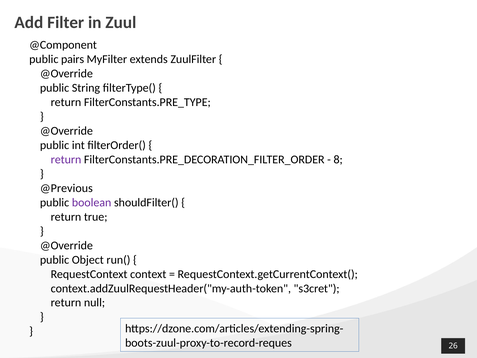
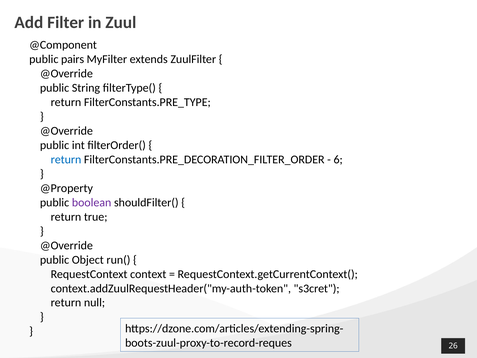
return colour: purple -> blue (66, 159)
8: 8 -> 6 (338, 159)
@Previous: @Previous -> @Property (66, 188)
